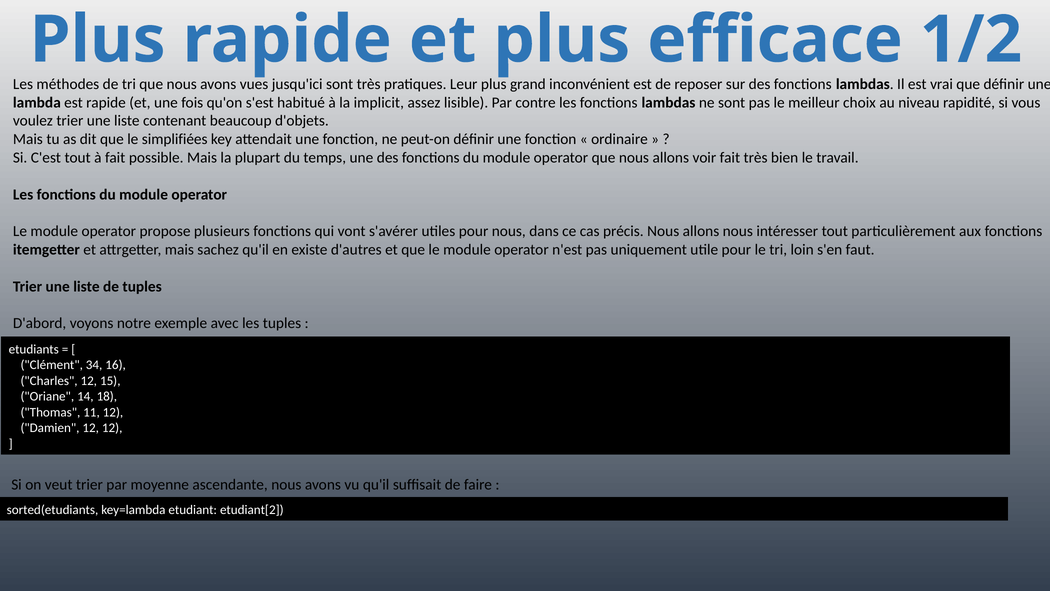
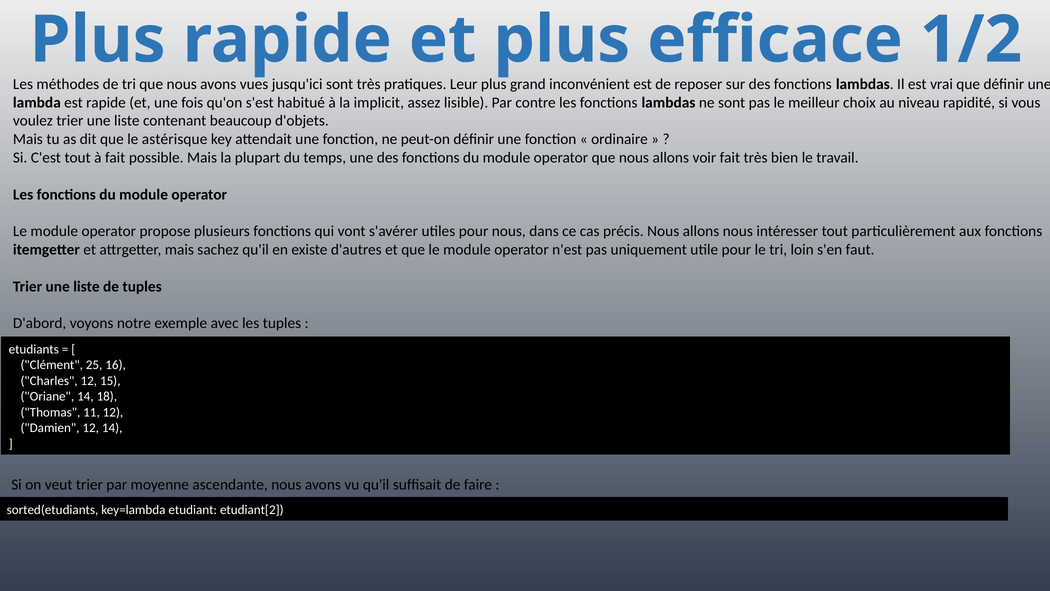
simplifiées: simplifiées -> astérisque (175, 139)
34: 34 -> 25 (94, 365)
12 12: 12 -> 14 (112, 428)
